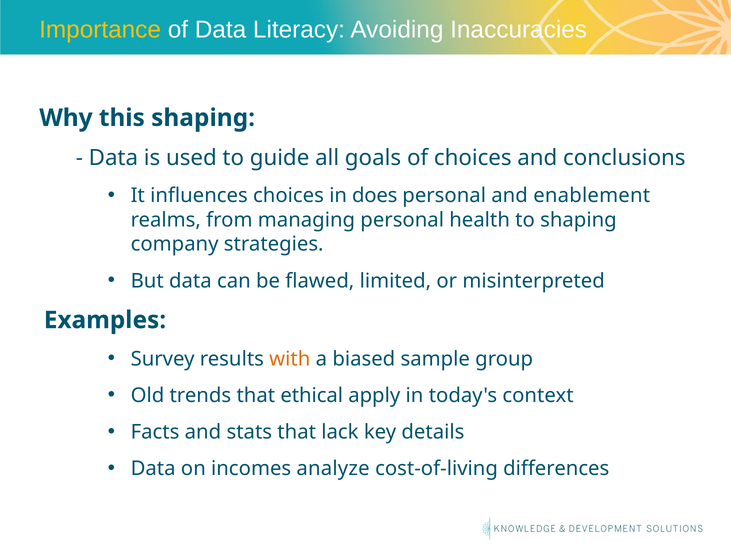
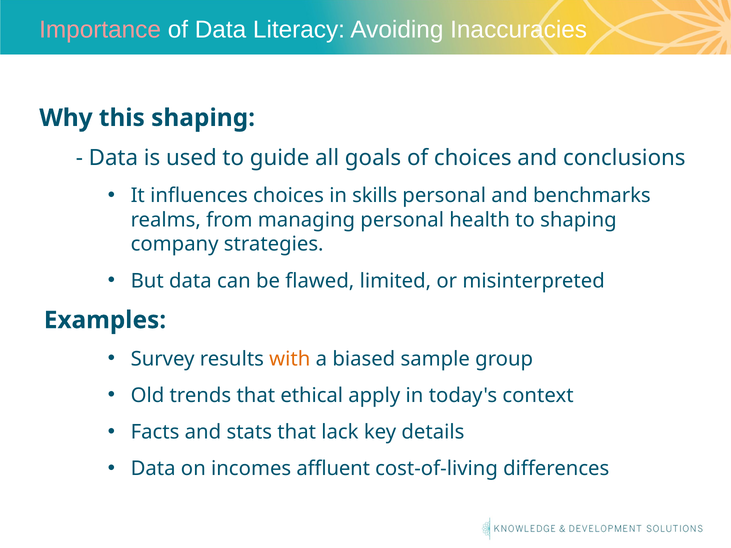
Importance colour: yellow -> pink (100, 30)
does: does -> skills (375, 196)
enablement: enablement -> benchmarks (592, 196)
analyze: analyze -> affluent (333, 469)
